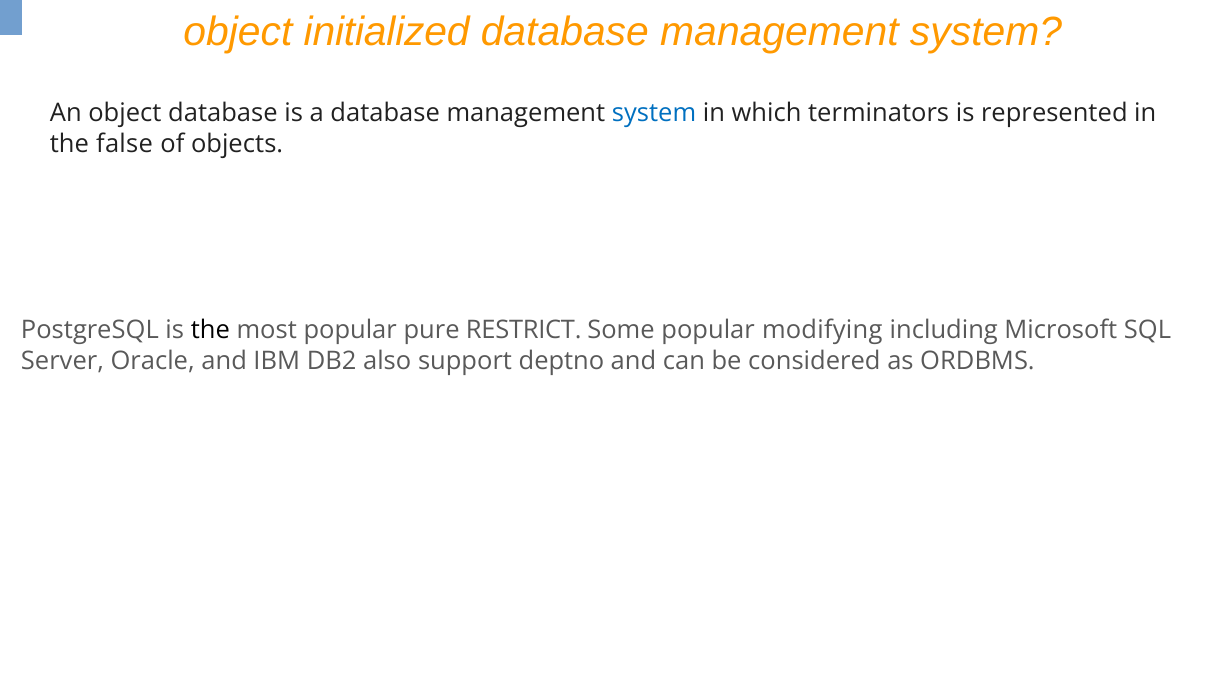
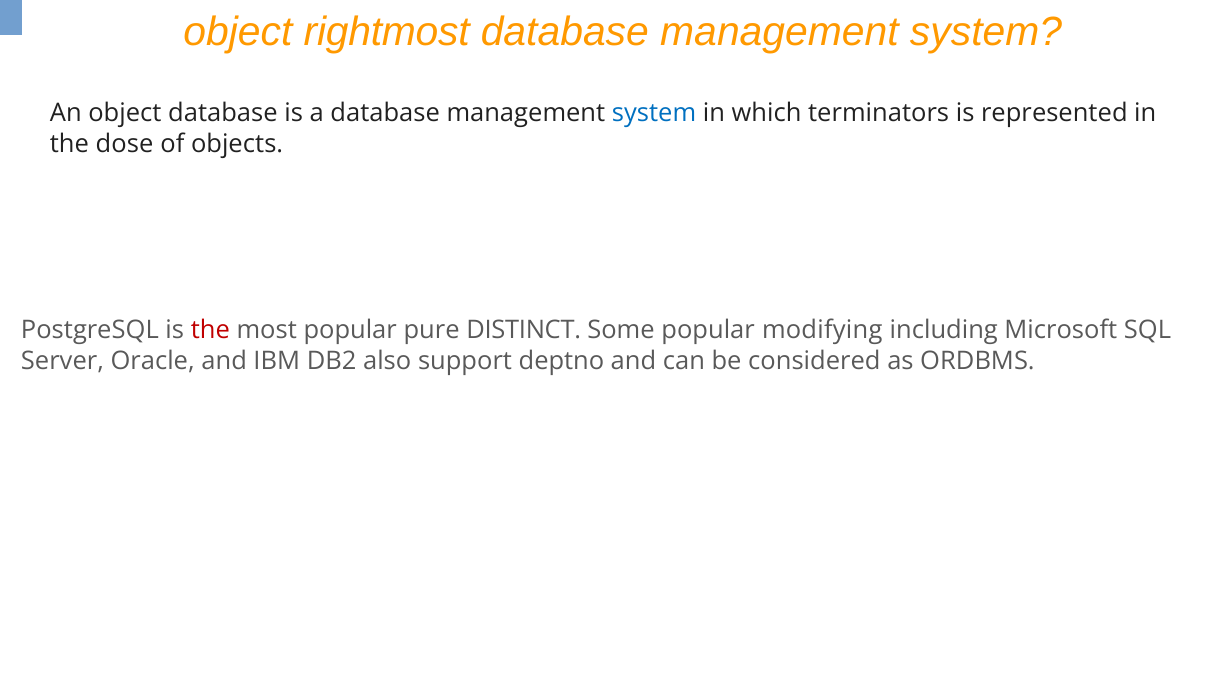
initialized: initialized -> rightmost (387, 32)
false: false -> dose (125, 144)
the colour: black -> red (210, 331)
RESTRICT: RESTRICT -> DISTINCT (524, 331)
